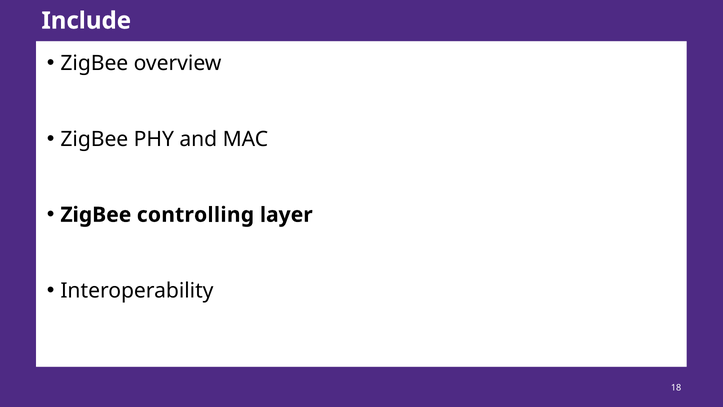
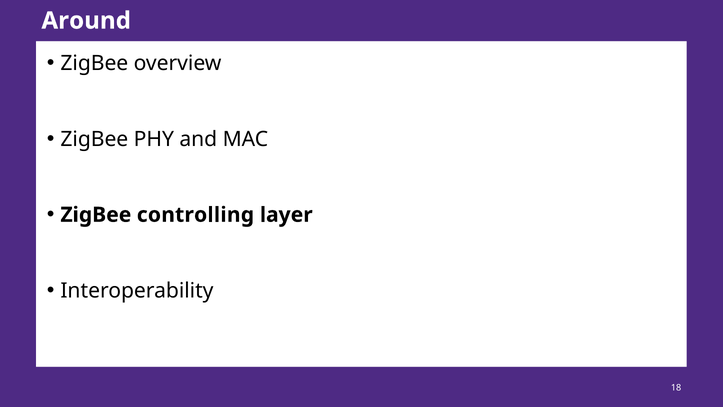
Include: Include -> Around (86, 21)
